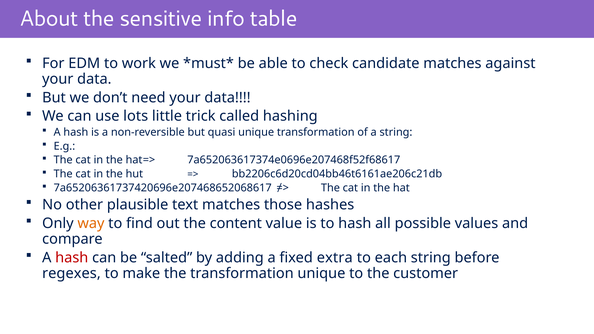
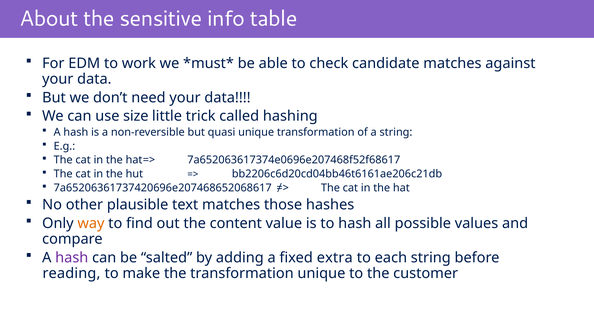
lots: lots -> size (136, 116)
hash colour: red -> purple (72, 258)
regexes: regexes -> reading (71, 273)
